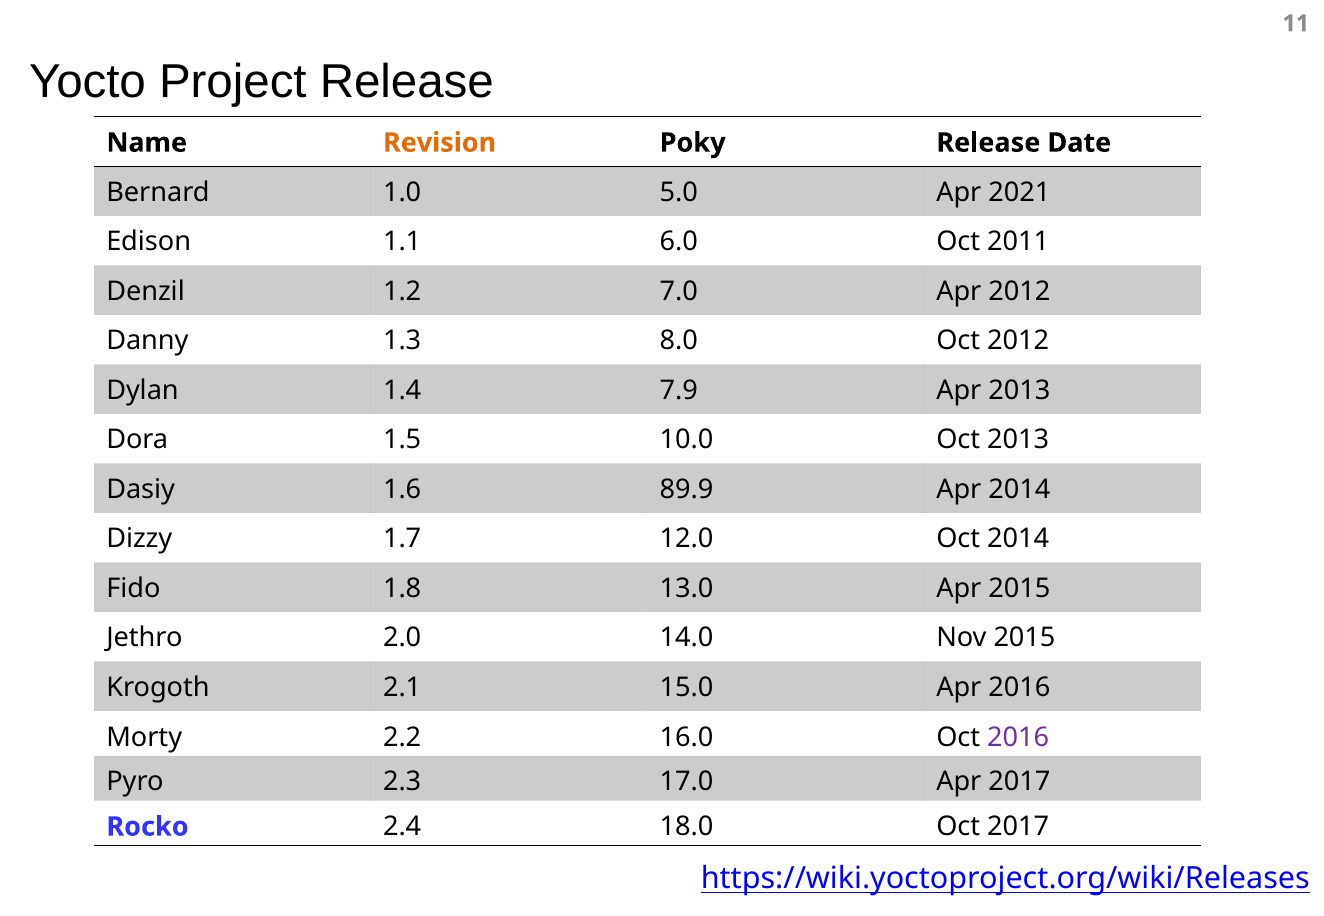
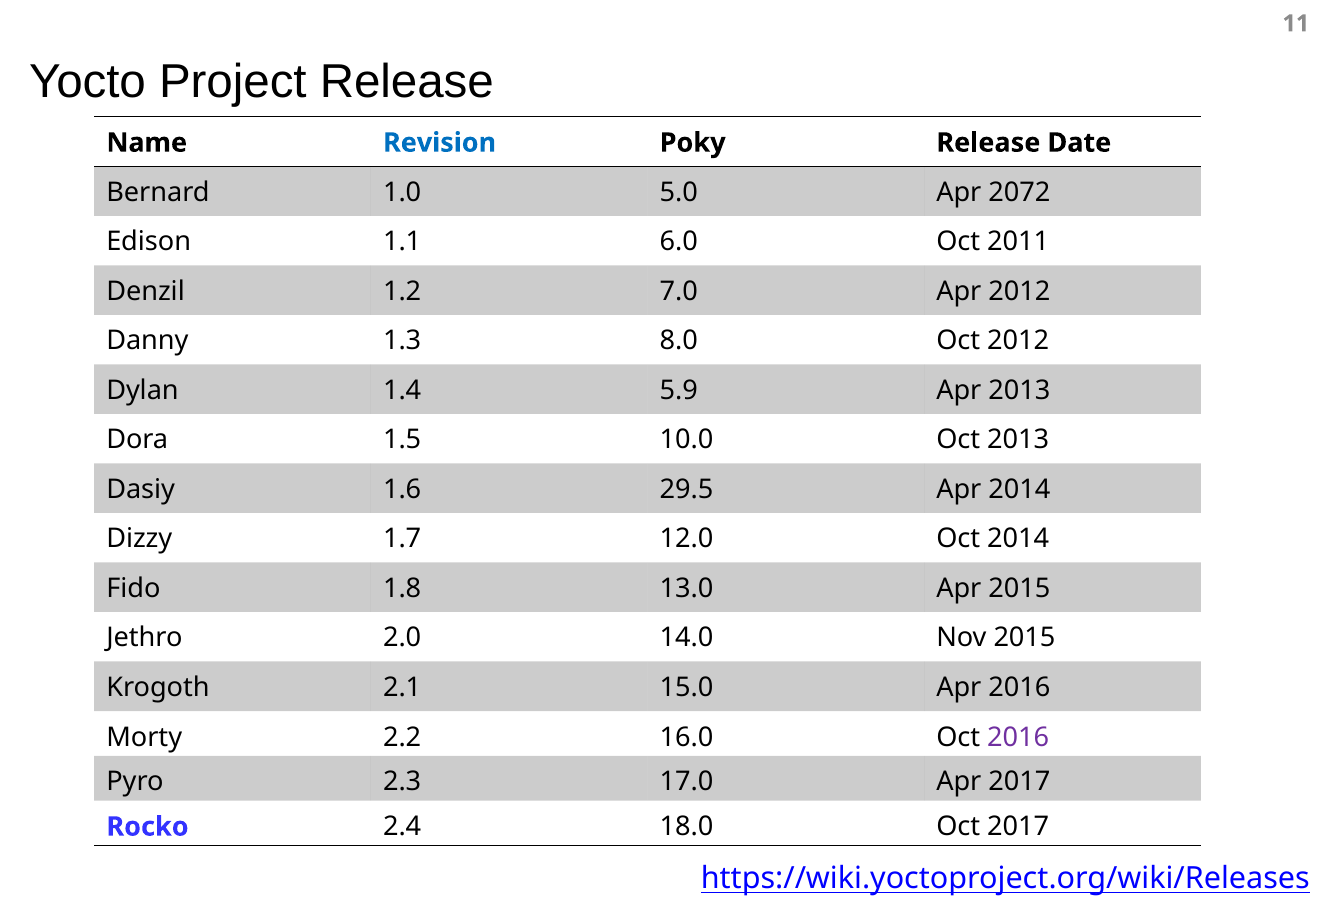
Revision colour: orange -> blue (440, 143)
2021: 2021 -> 2072 (1019, 192)
7.9: 7.9 -> 5.9 (679, 391)
89.9: 89.9 -> 29.5 (687, 490)
